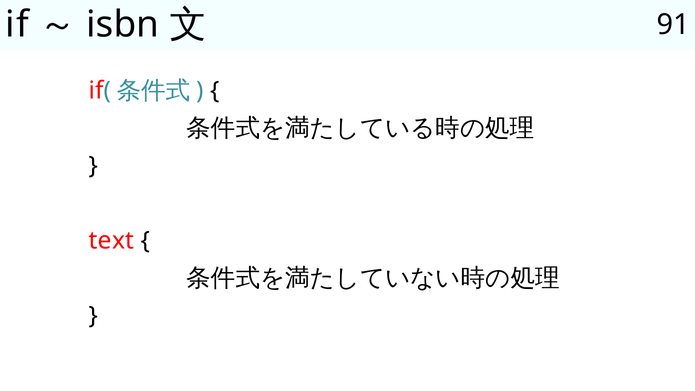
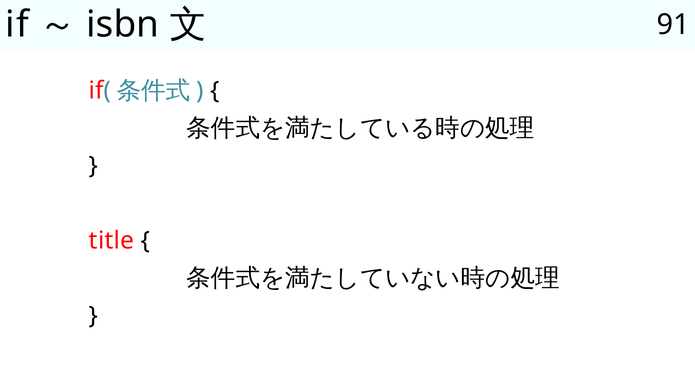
text: text -> title (112, 241)
